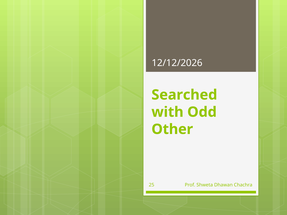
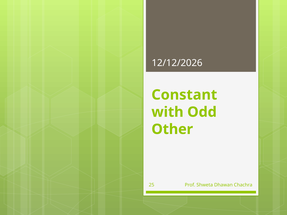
Searched: Searched -> Constant (184, 95)
